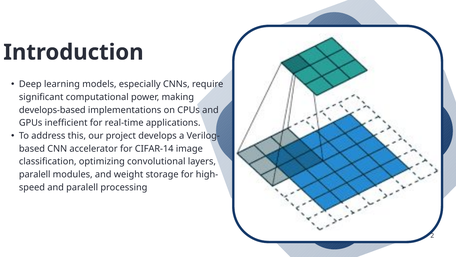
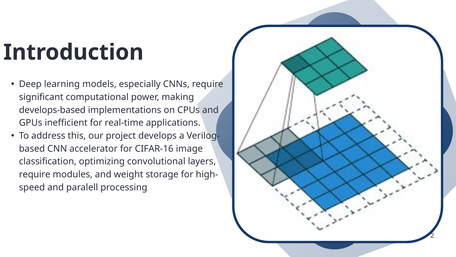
CIFAR-14: CIFAR-14 -> CIFAR-16 (154, 148)
paralell: paralell -> require (35, 174)
